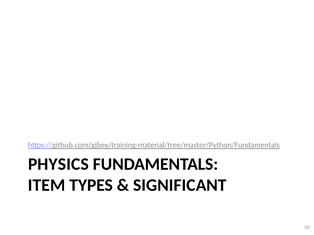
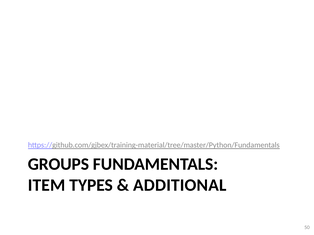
PHYSICS: PHYSICS -> GROUPS (59, 165)
SIGNIFICANT: SIGNIFICANT -> ADDITIONAL (180, 186)
